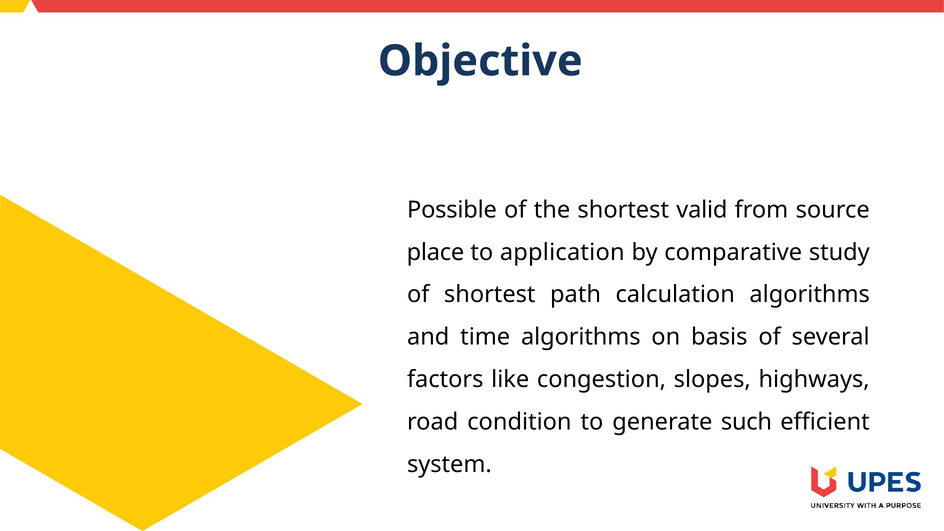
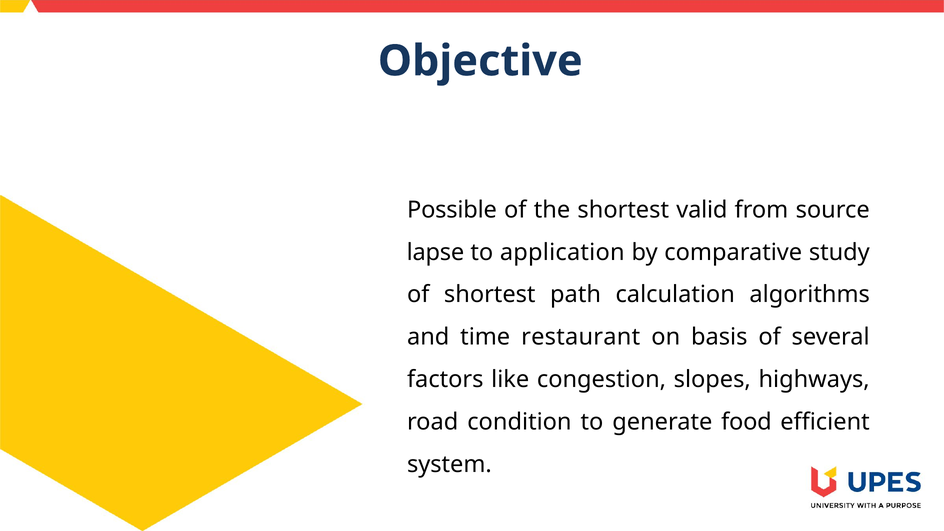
place: place -> lapse (435, 252)
time algorithms: algorithms -> restaurant (581, 337)
such: such -> food (746, 422)
